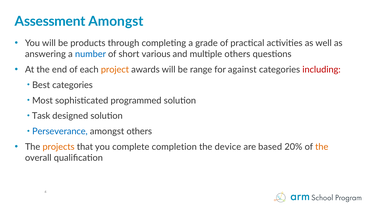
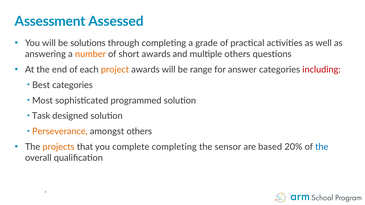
Assessment Amongst: Amongst -> Assessed (116, 21)
products: products -> solutions (88, 43)
number colour: blue -> orange (91, 54)
short various: various -> awards (156, 54)
against: against -> answer (242, 70)
Perseverance colour: blue -> orange (60, 132)
complete completion: completion -> completing (174, 147)
device: device -> sensor (228, 147)
the colour: orange -> blue (322, 147)
